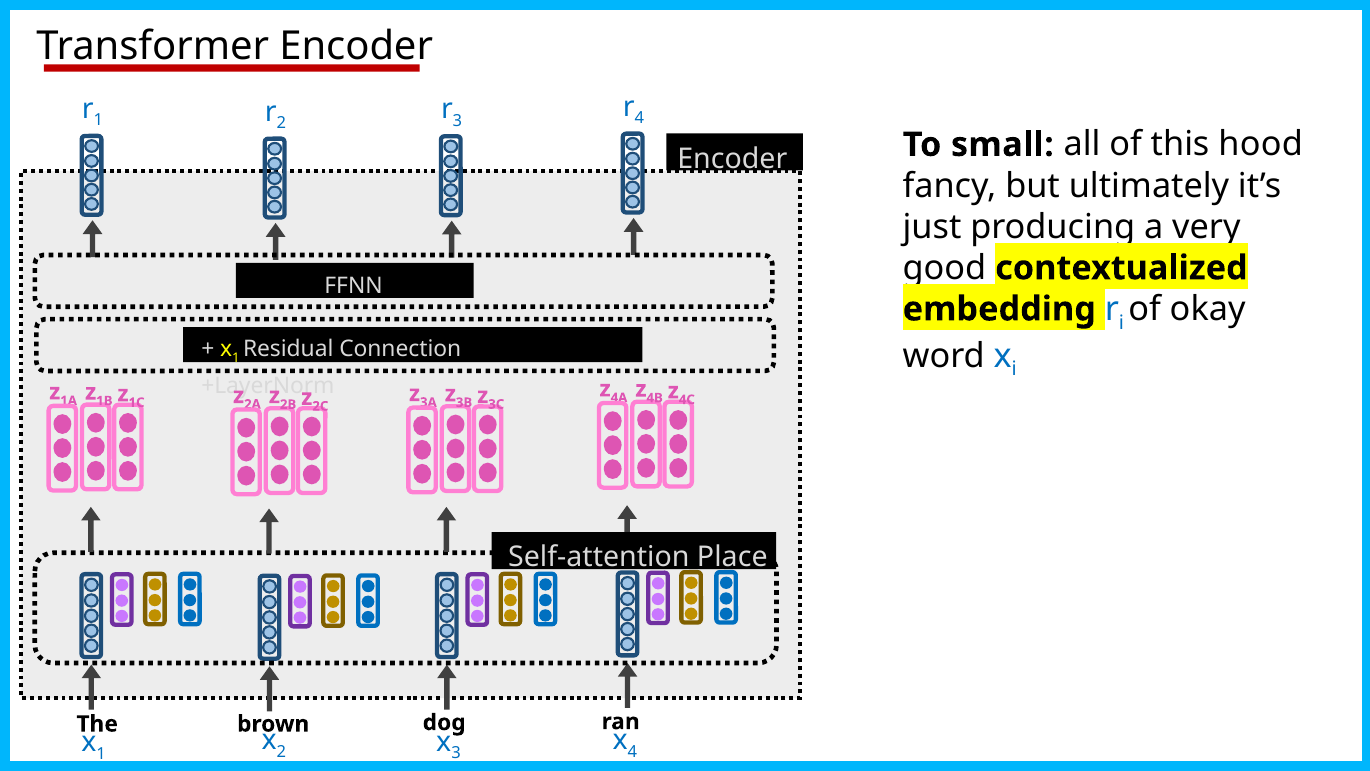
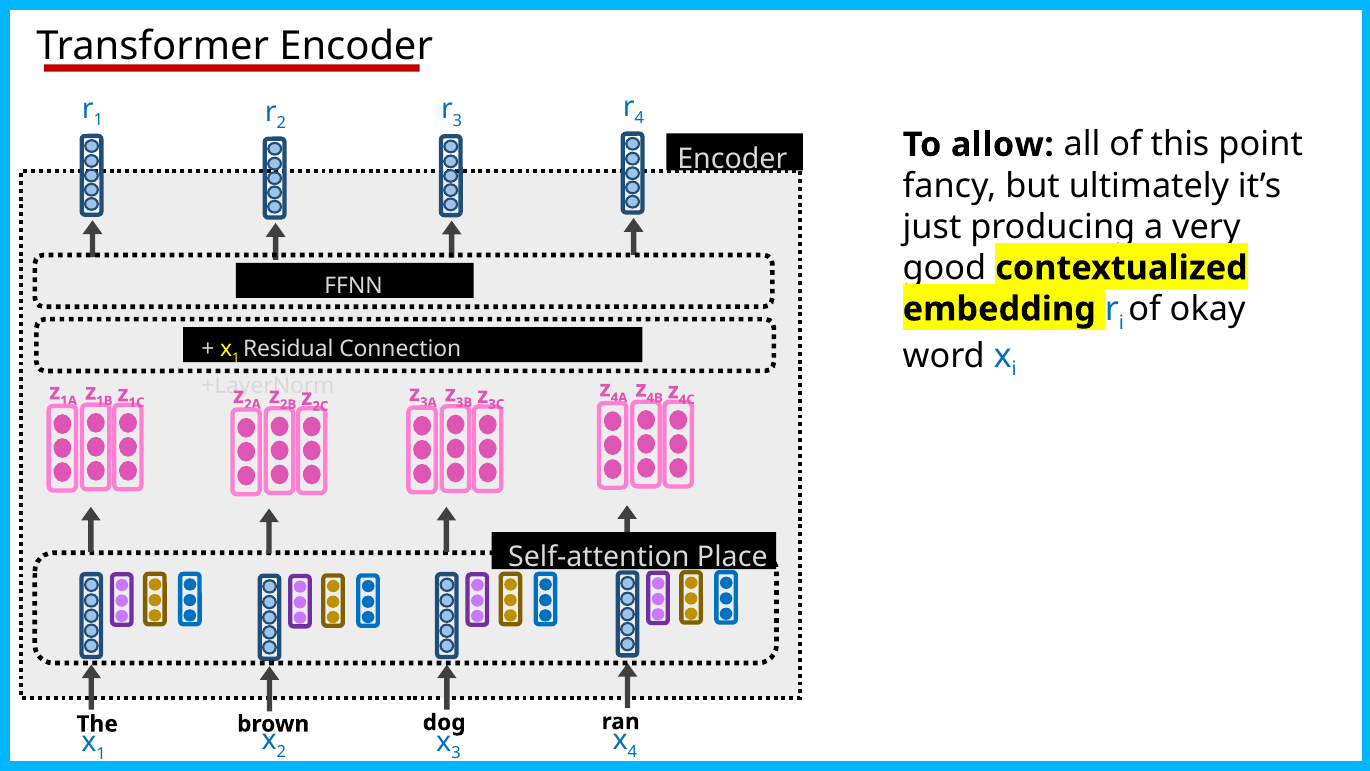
small: small -> allow (1002, 145)
hood: hood -> point (1261, 145)
